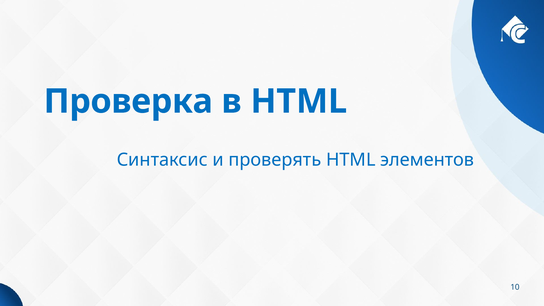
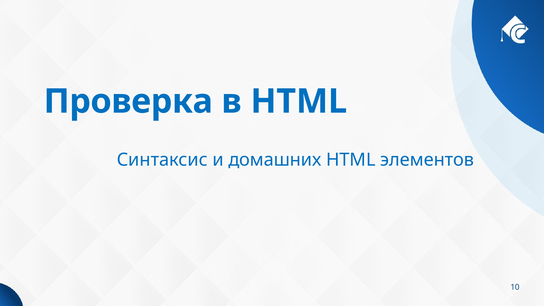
проверять: проверять -> домашних (275, 160)
